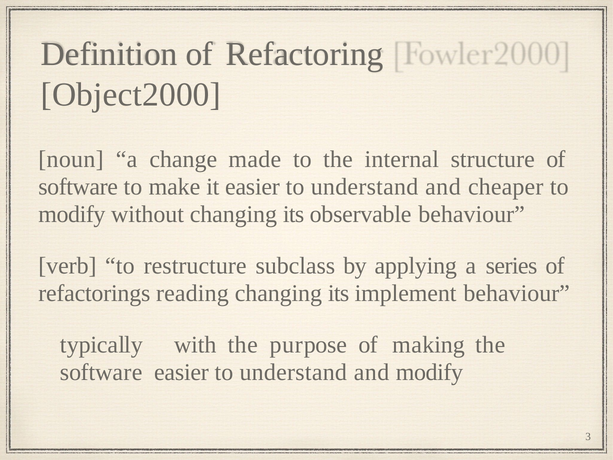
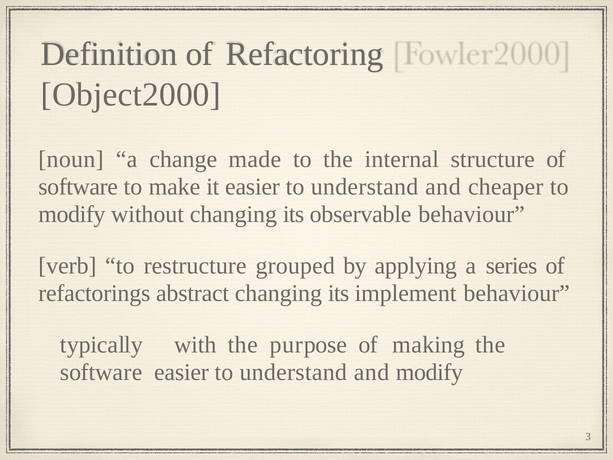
subclass: subclass -> grouped (295, 266)
reading: reading -> abstract (193, 293)
